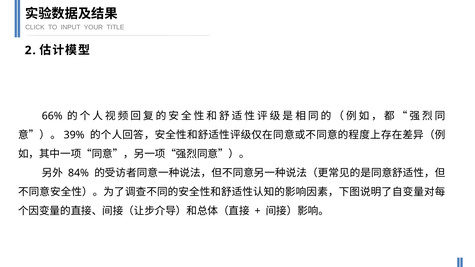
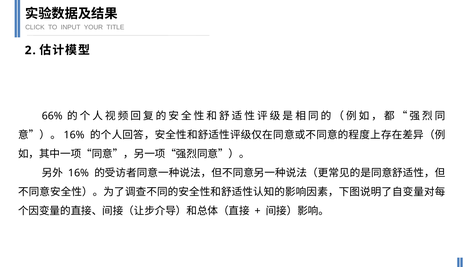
39%: 39% -> 16% (74, 135)
84%: 84% -> 16% (78, 173)
